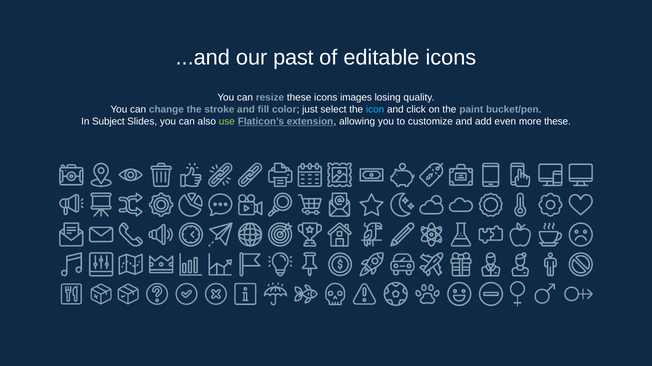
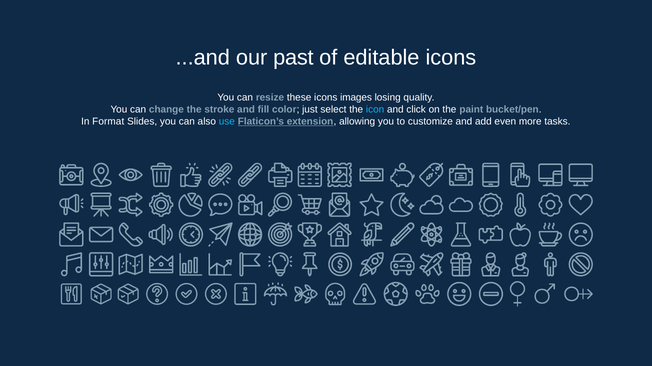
Subject: Subject -> Format (108, 122)
use colour: light green -> light blue (227, 122)
more these: these -> tasks (557, 122)
